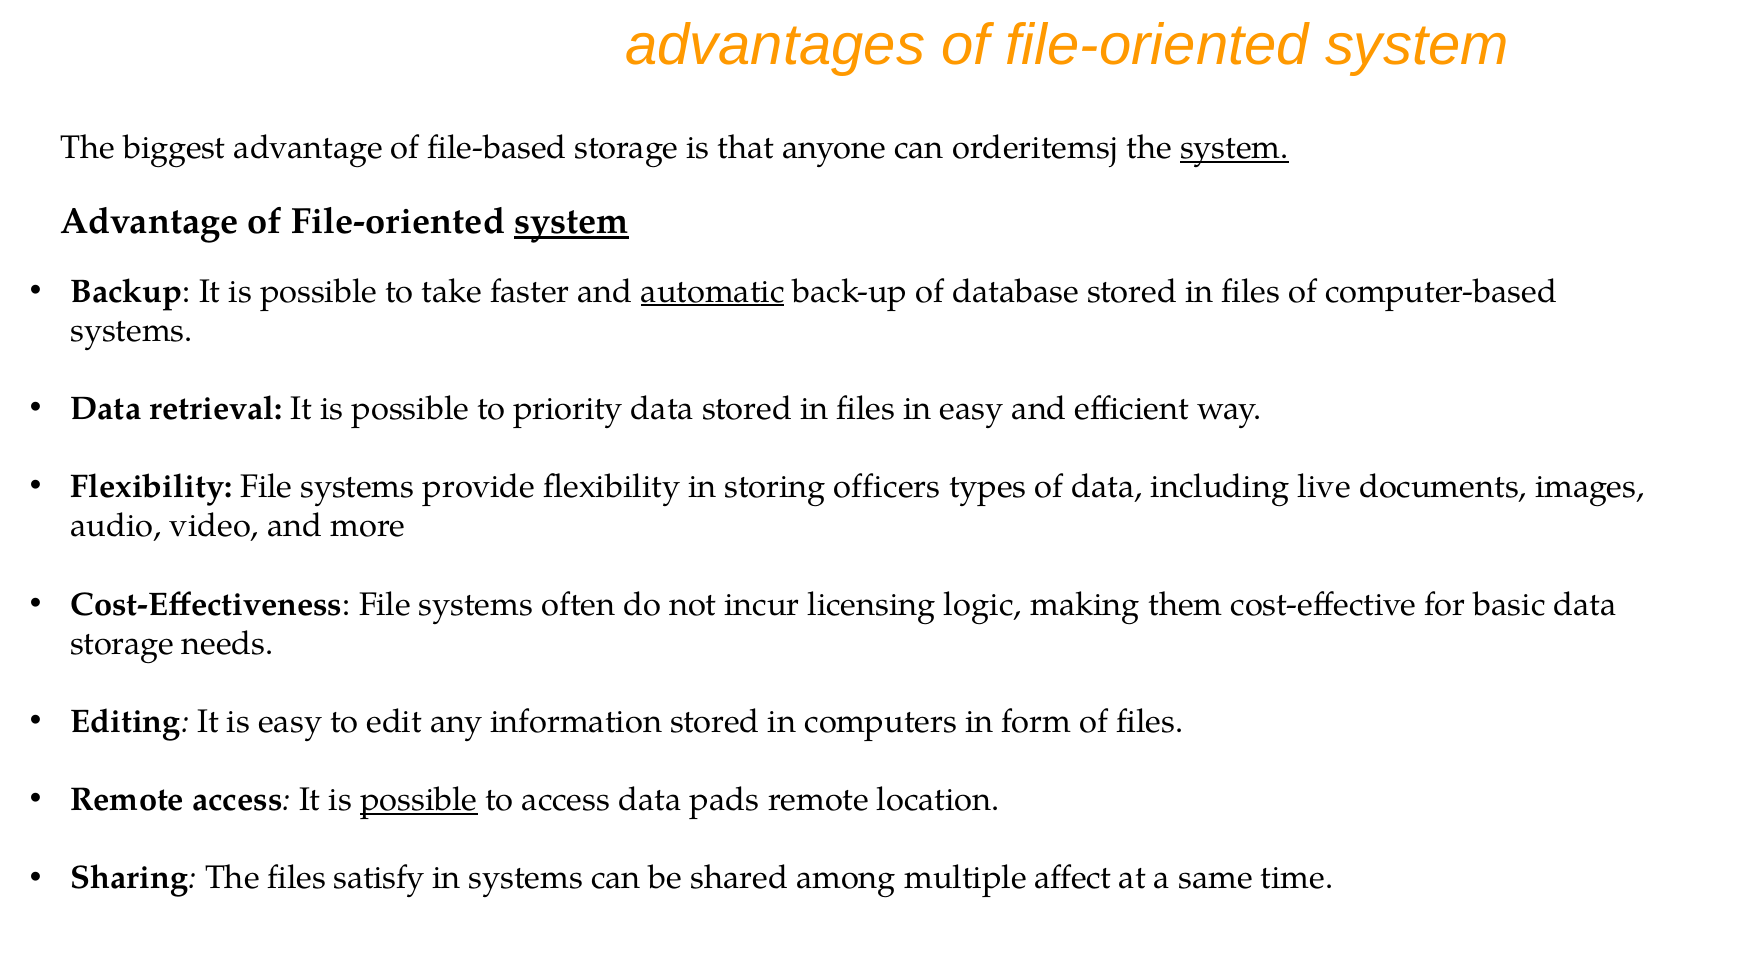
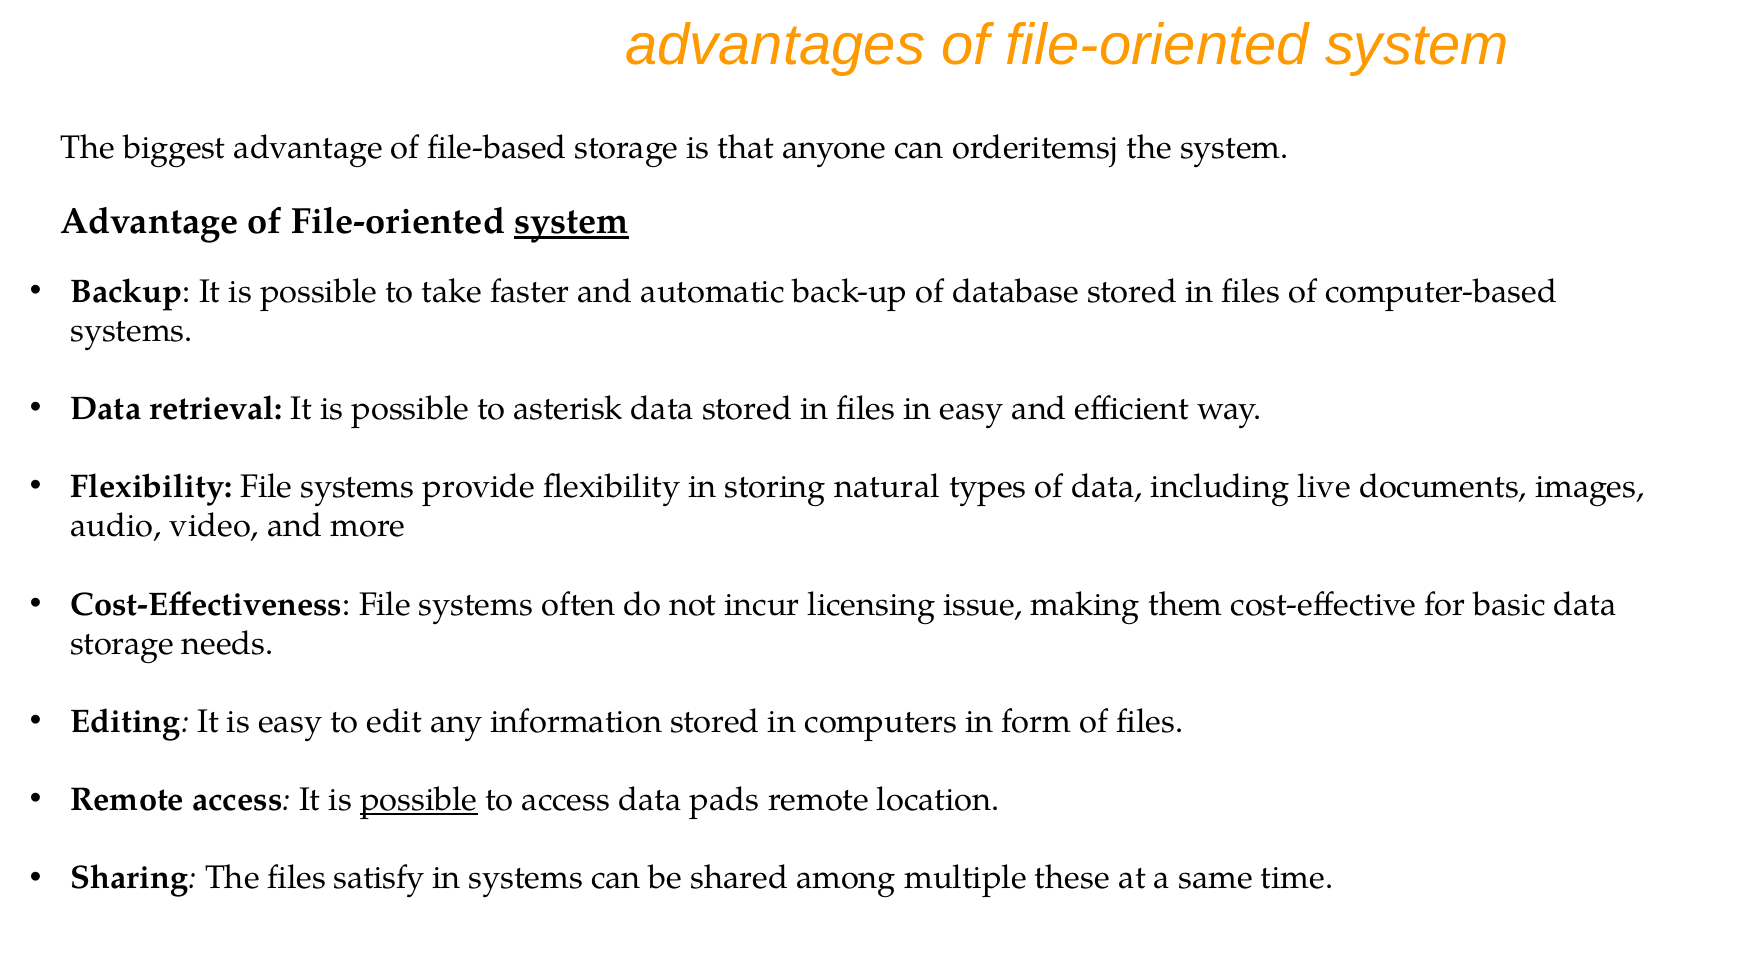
system underline: present -> none (1234, 148)
automatic underline: present -> none (713, 291)
priority: priority -> asterisk (568, 409)
officers: officers -> natural (887, 487)
logic: logic -> issue (983, 604)
affect: affect -> these (1073, 878)
